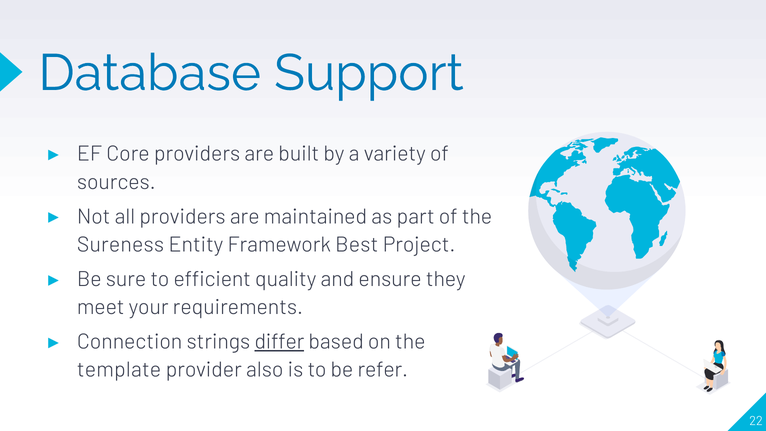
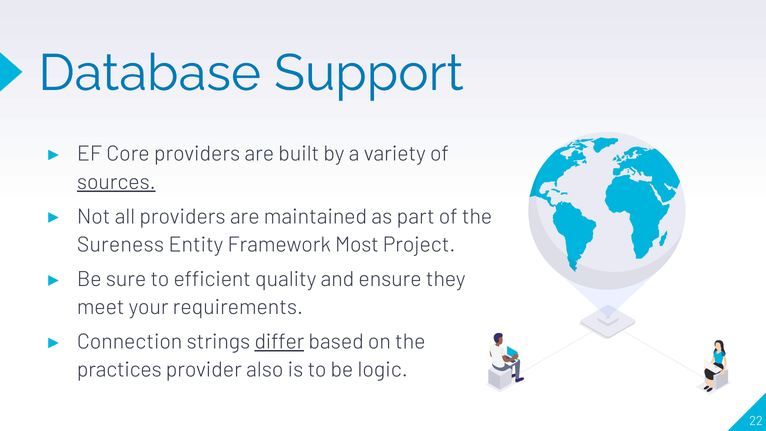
sources underline: none -> present (116, 182)
Best: Best -> Most (357, 245)
template: template -> practices (119, 370)
refer: refer -> logic (383, 370)
